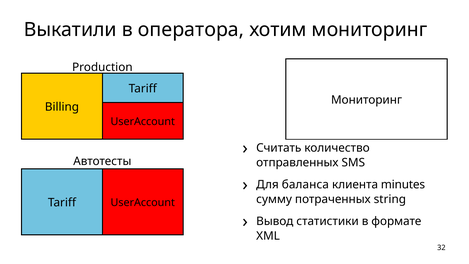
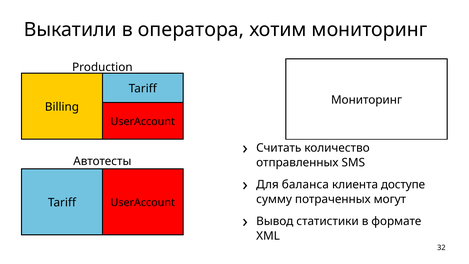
minutes: minutes -> доступе (403, 184)
string: string -> могут (390, 199)
